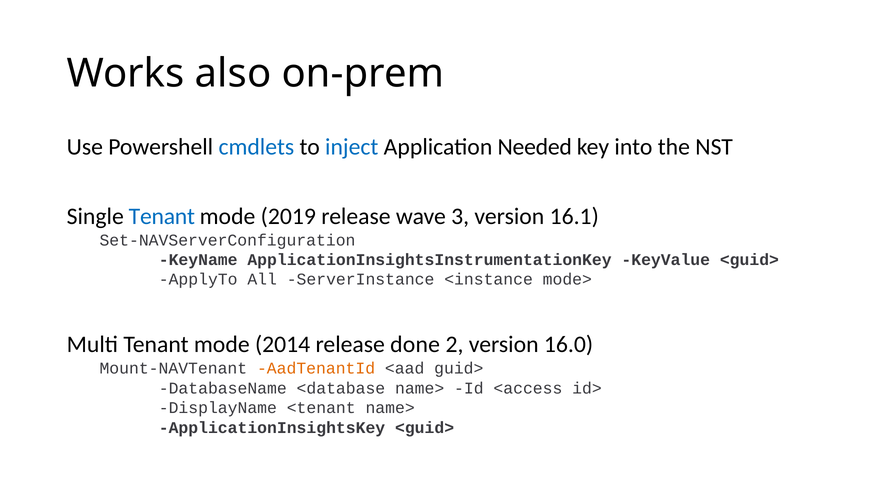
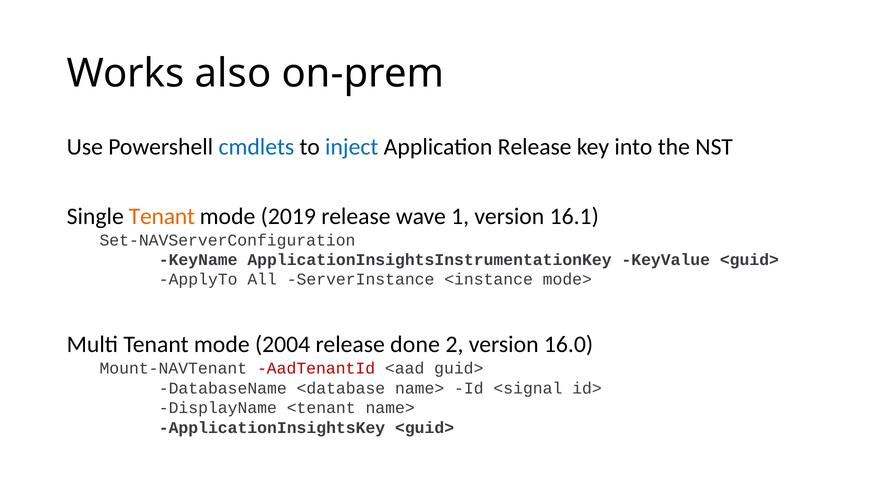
Application Needed: Needed -> Release (535, 147)
Tenant colour: blue -> orange (162, 216)
3: 3 -> 1 (460, 216)
2014: 2014 -> 2004 (283, 345)
AadTenantId colour: orange -> red (316, 369)
<access: <access -> <signal (528, 388)
